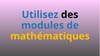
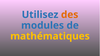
des colour: black -> orange (70, 15)
